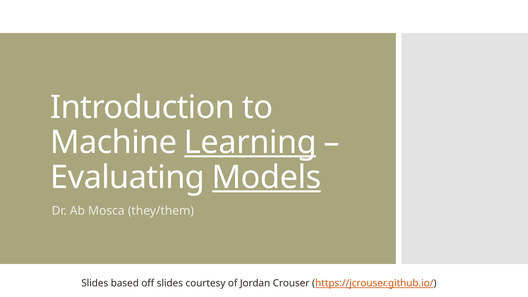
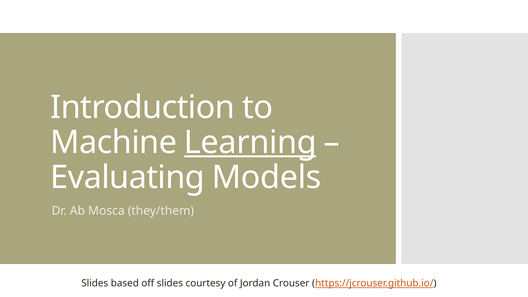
Models underline: present -> none (267, 177)
